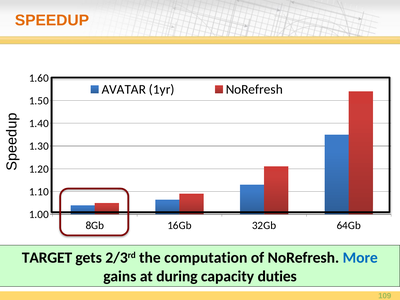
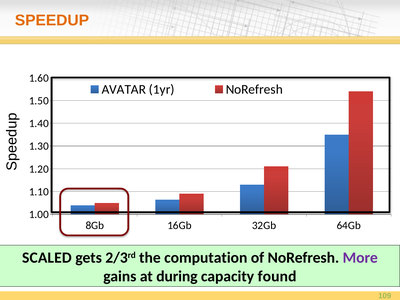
TARGET: TARGET -> SCALED (47, 258)
More colour: blue -> purple (360, 258)
duties: duties -> found (277, 276)
